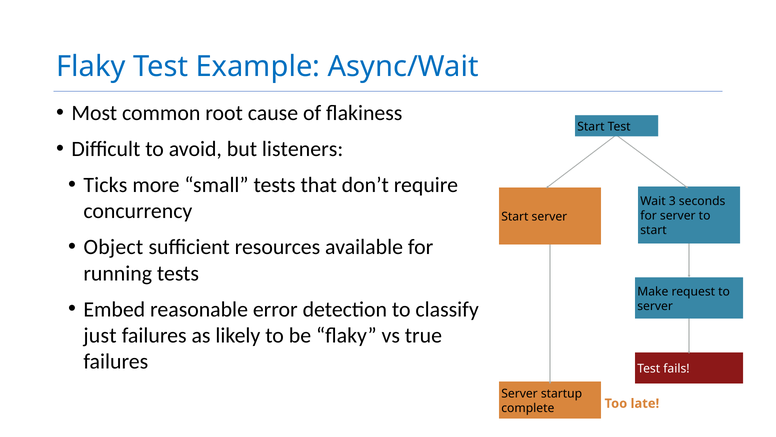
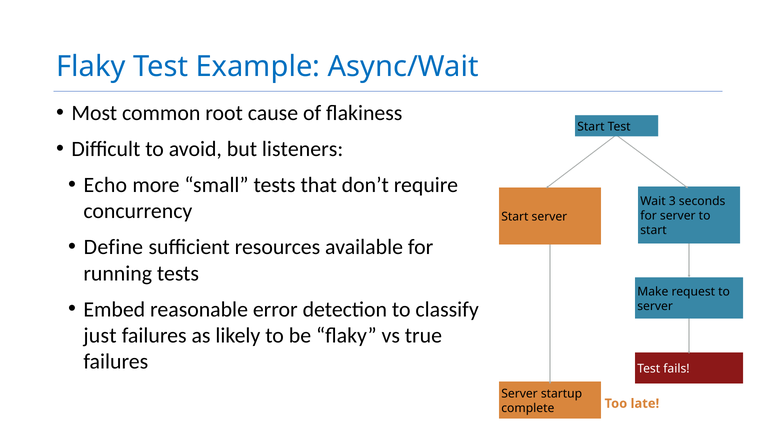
Ticks: Ticks -> Echo (105, 185)
Object: Object -> Define (113, 247)
